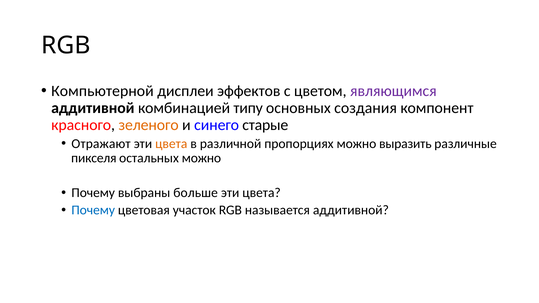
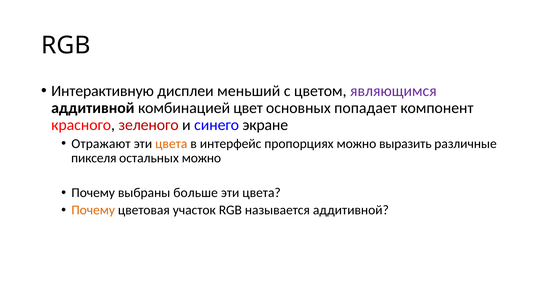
Компьютерной: Компьютерной -> Интерактивную (103, 91)
эффектов: эффектов -> меньший (249, 91)
типу: типу -> цвет (248, 108)
создания: создания -> попадает (366, 108)
зеленого colour: orange -> red (149, 125)
старые: старые -> экране (265, 125)
различной: различной -> интерфейс (231, 144)
Почему colour: blue -> orange (93, 210)
